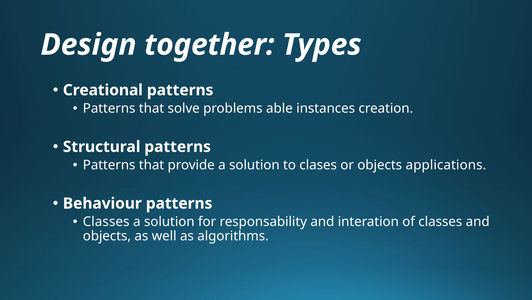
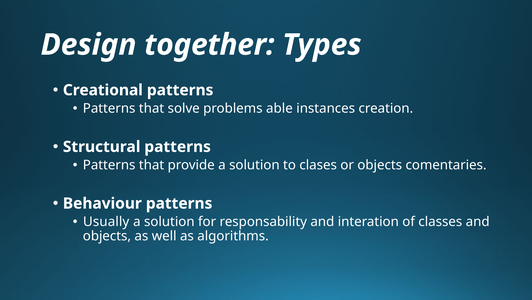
applications: applications -> comentaries (446, 165)
Classes: Classes -> Usually (106, 221)
